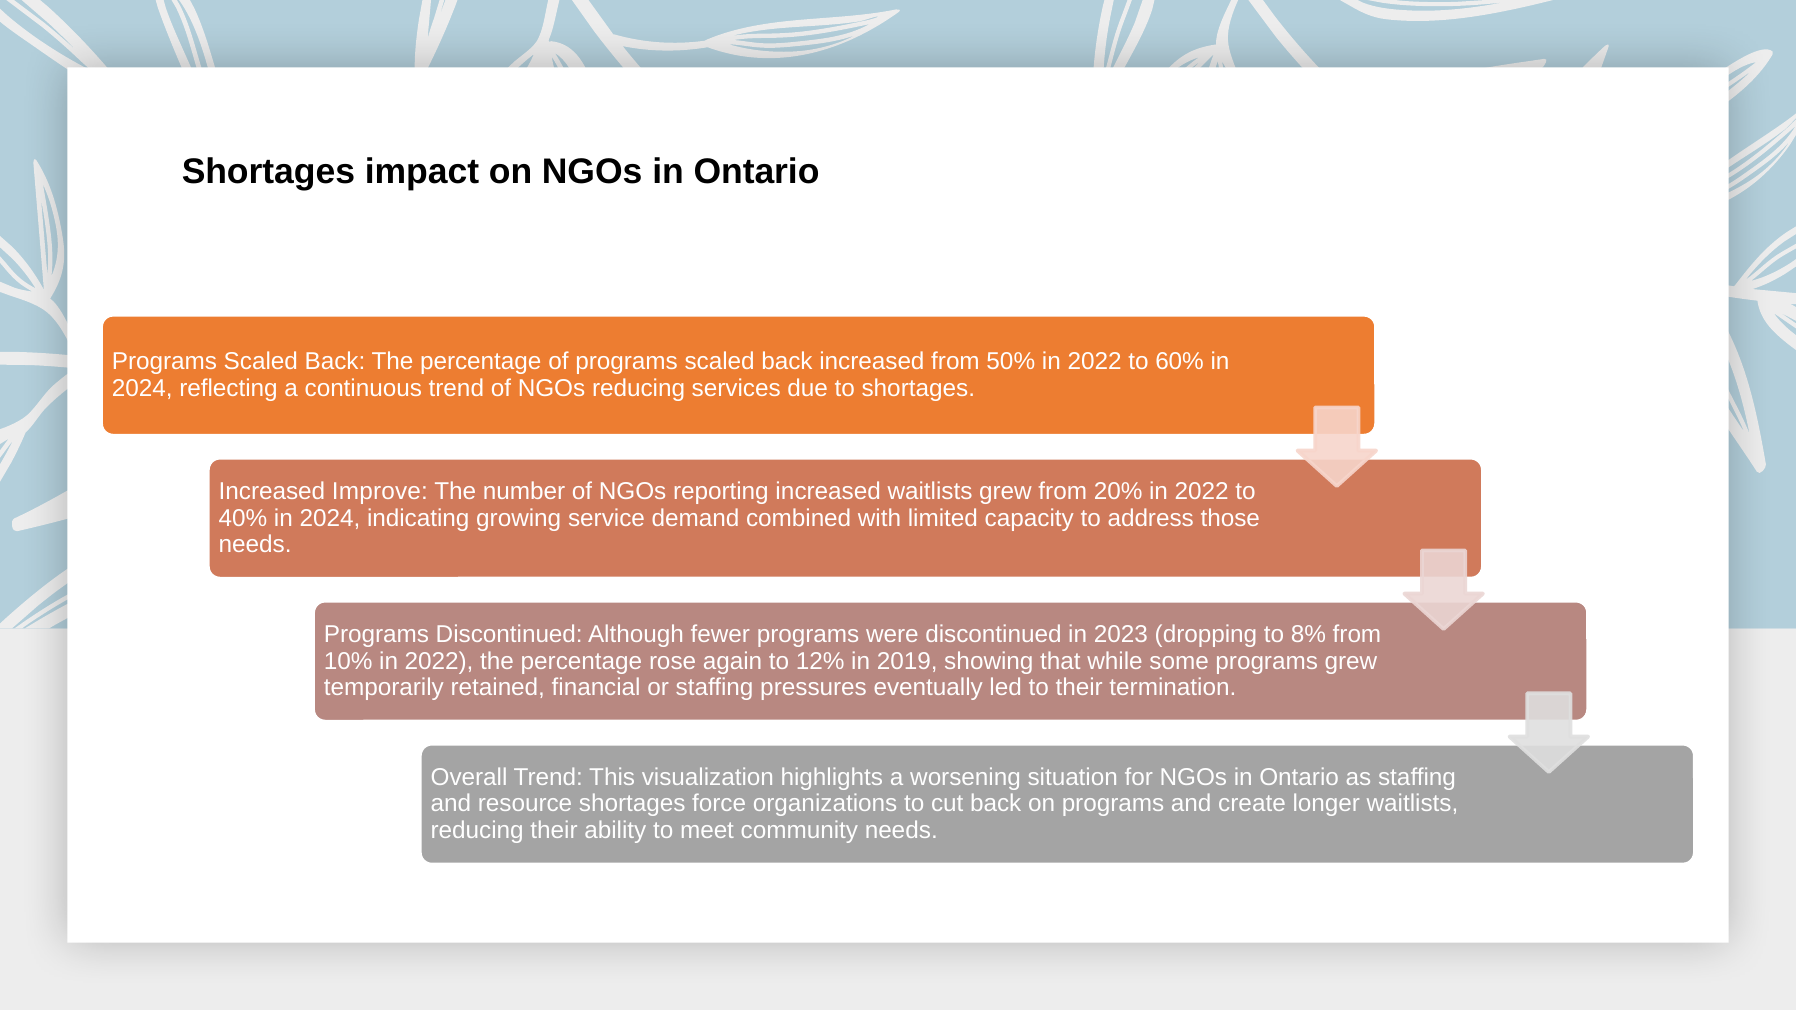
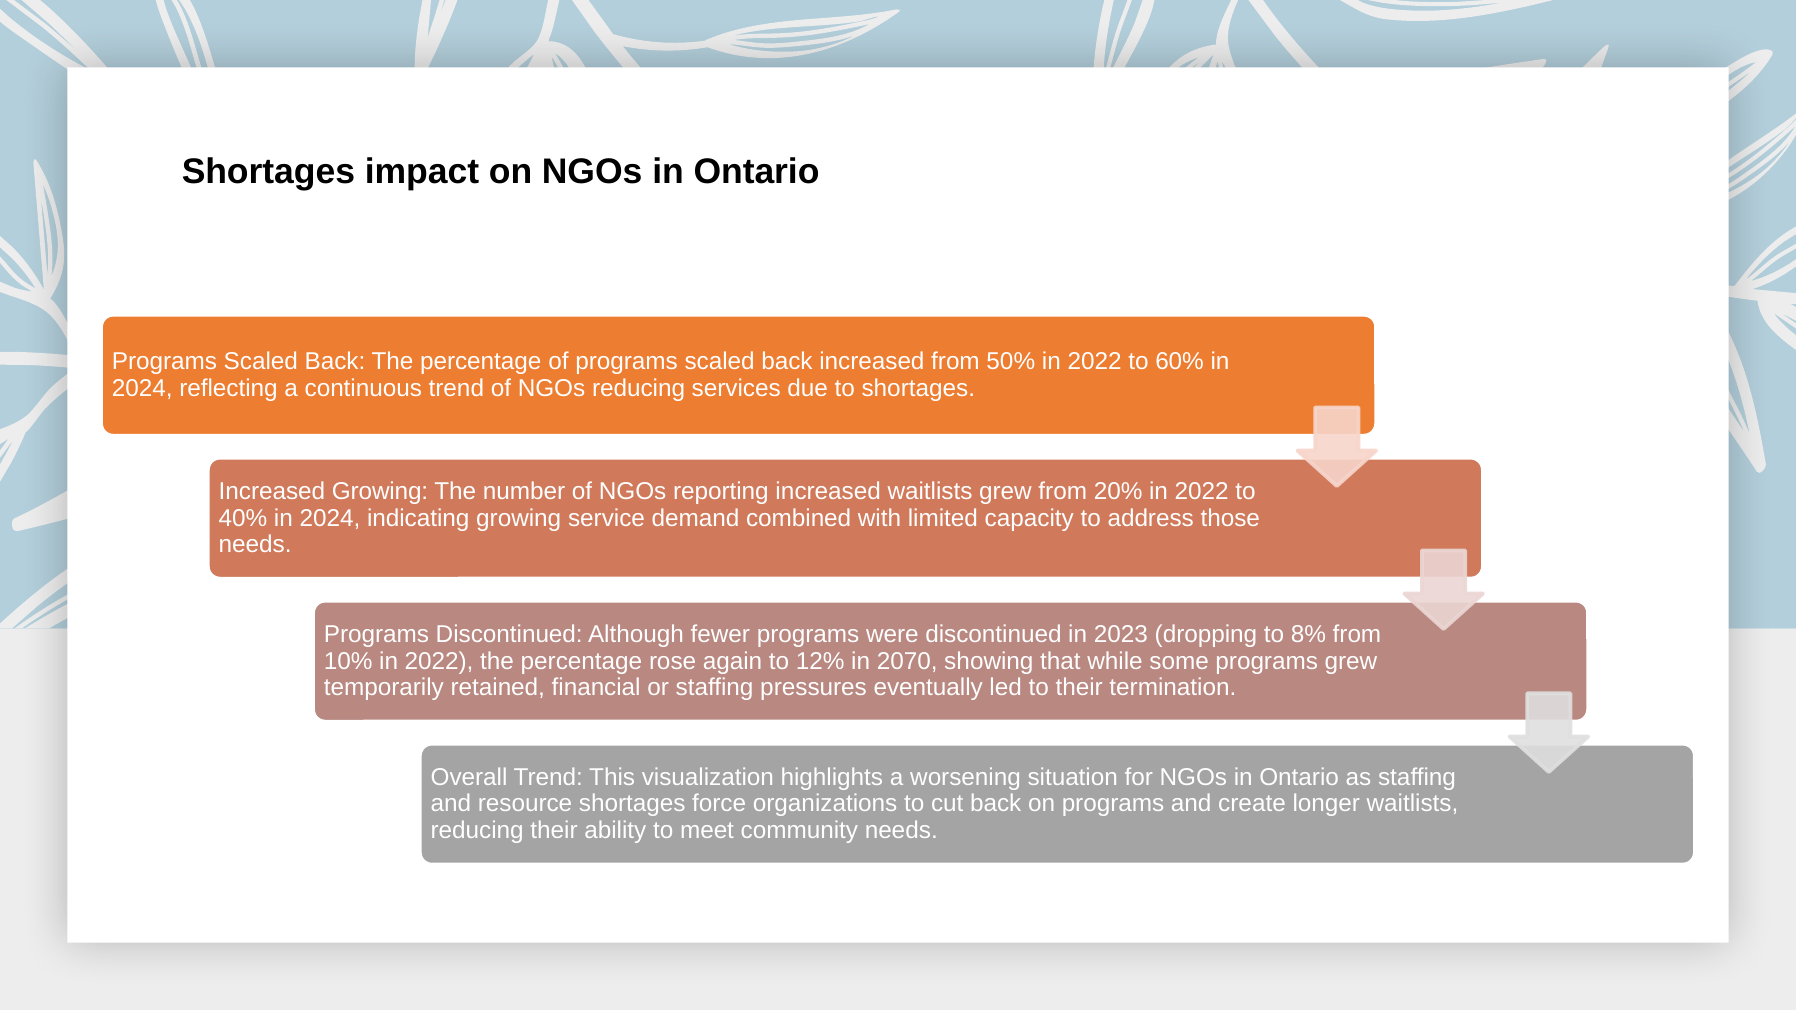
Increased Improve: Improve -> Growing (380, 492)
2019: 2019 -> 2070 (907, 661)
